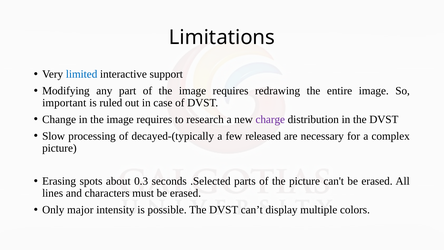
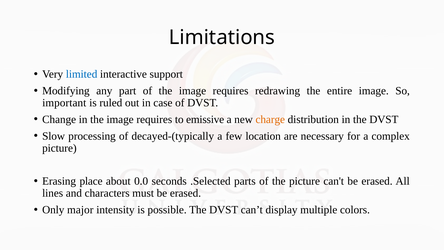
research: research -> emissive (205, 119)
charge colour: purple -> orange (270, 119)
released: released -> location (263, 136)
spots: spots -> place (91, 181)
0.3: 0.3 -> 0.0 (141, 181)
